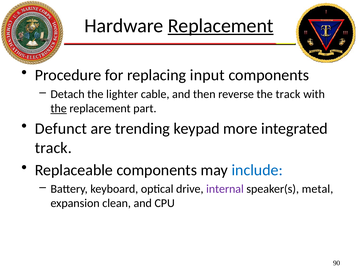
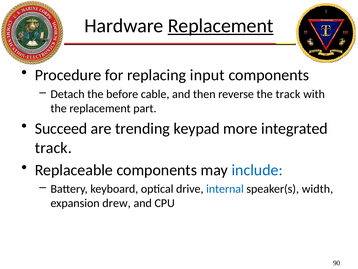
lighter: lighter -> before (122, 94)
the underline: present -> none (59, 108)
Defunct: Defunct -> Succeed (61, 128)
internal colour: purple -> blue (225, 189)
metal: metal -> width (317, 189)
clean: clean -> drew (117, 203)
